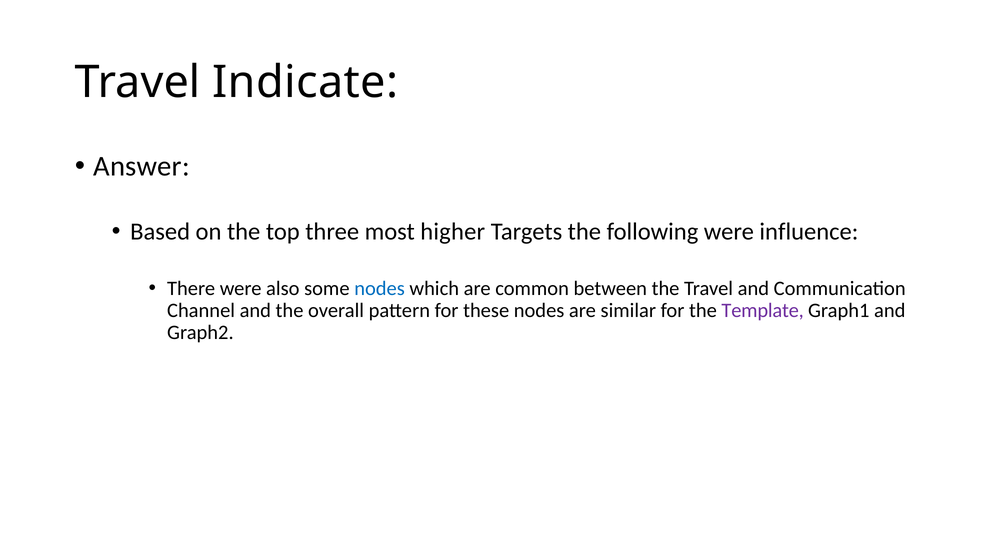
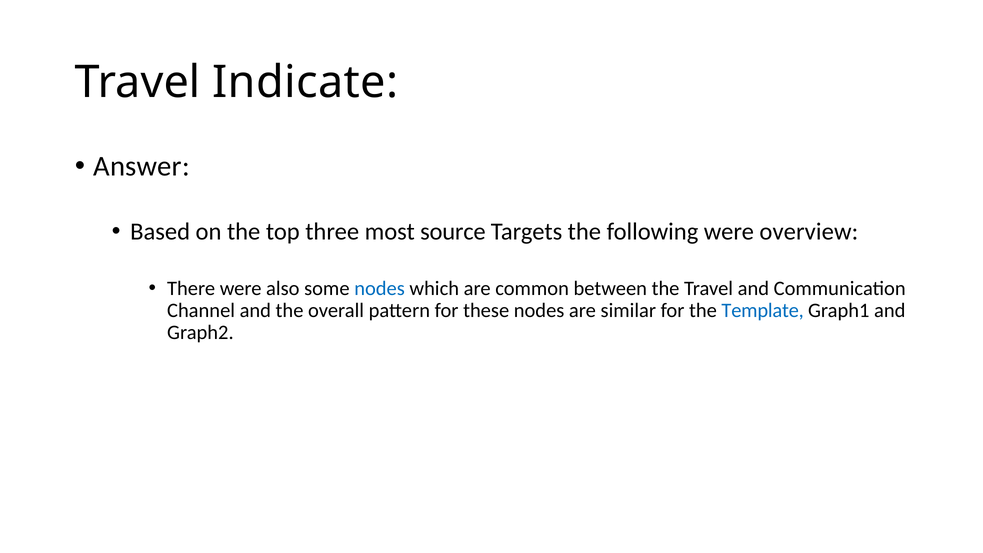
higher: higher -> source (453, 232)
influence: influence -> overview (809, 232)
Template colour: purple -> blue (763, 311)
